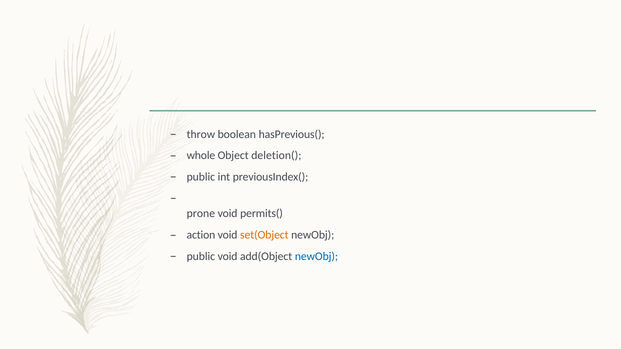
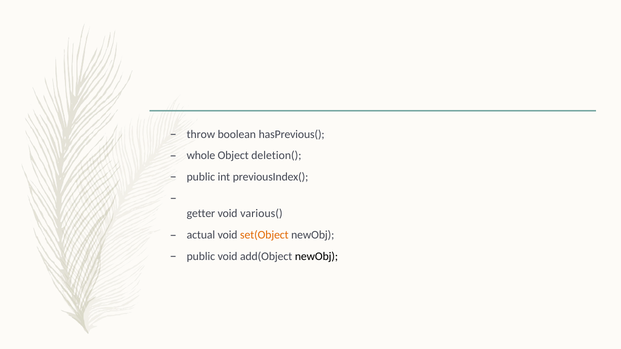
prone: prone -> getter (201, 214)
permits(: permits( -> various( (261, 214)
action: action -> actual (201, 235)
newObj colour: blue -> black (316, 257)
